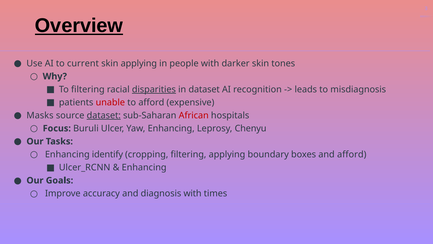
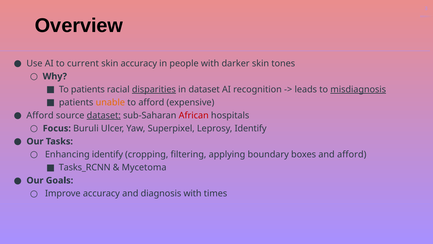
Overview underline: present -> none (79, 26)
skin applying: applying -> accuracy (139, 63)
To filtering: filtering -> patients (88, 89)
misdiagnosis underline: none -> present (358, 89)
unable colour: red -> orange (110, 102)
Masks: Masks -> Afford (40, 115)
Yaw Enhancing: Enhancing -> Superpixel (171, 128)
Leprosy Chenyu: Chenyu -> Identify (251, 128)
Ulcer_RCNN: Ulcer_RCNN -> Tasks_RCNN (85, 167)
Enhancing: Enhancing -> Mycetoma (144, 167)
